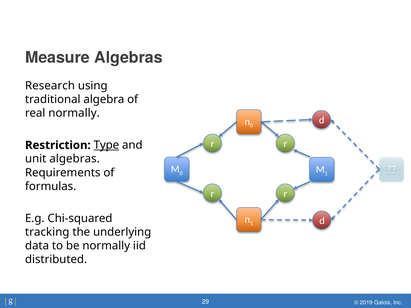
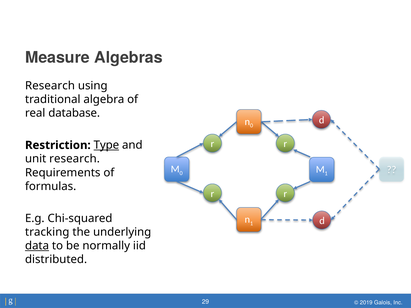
real normally: normally -> database (74, 113)
unit algebras: algebras -> research (75, 159)
data underline: none -> present (37, 246)
